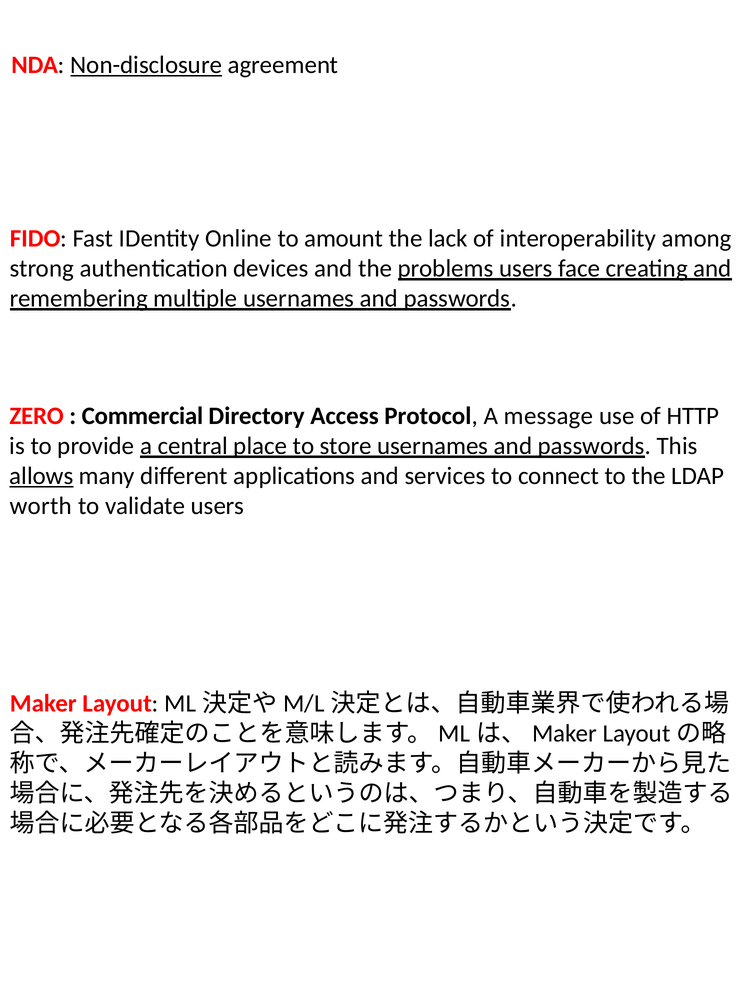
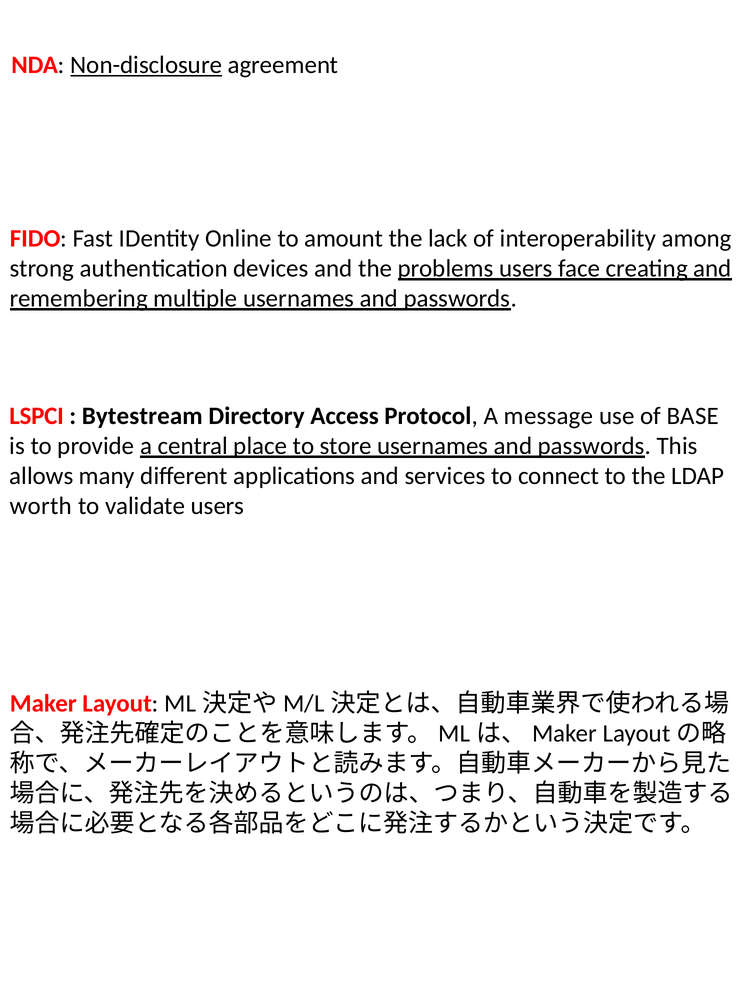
ZERO: ZERO -> LSPCI (37, 416)
Commercial: Commercial -> Bytestream (142, 416)
HTTP: HTTP -> BASE (693, 416)
allows underline: present -> none (41, 476)
